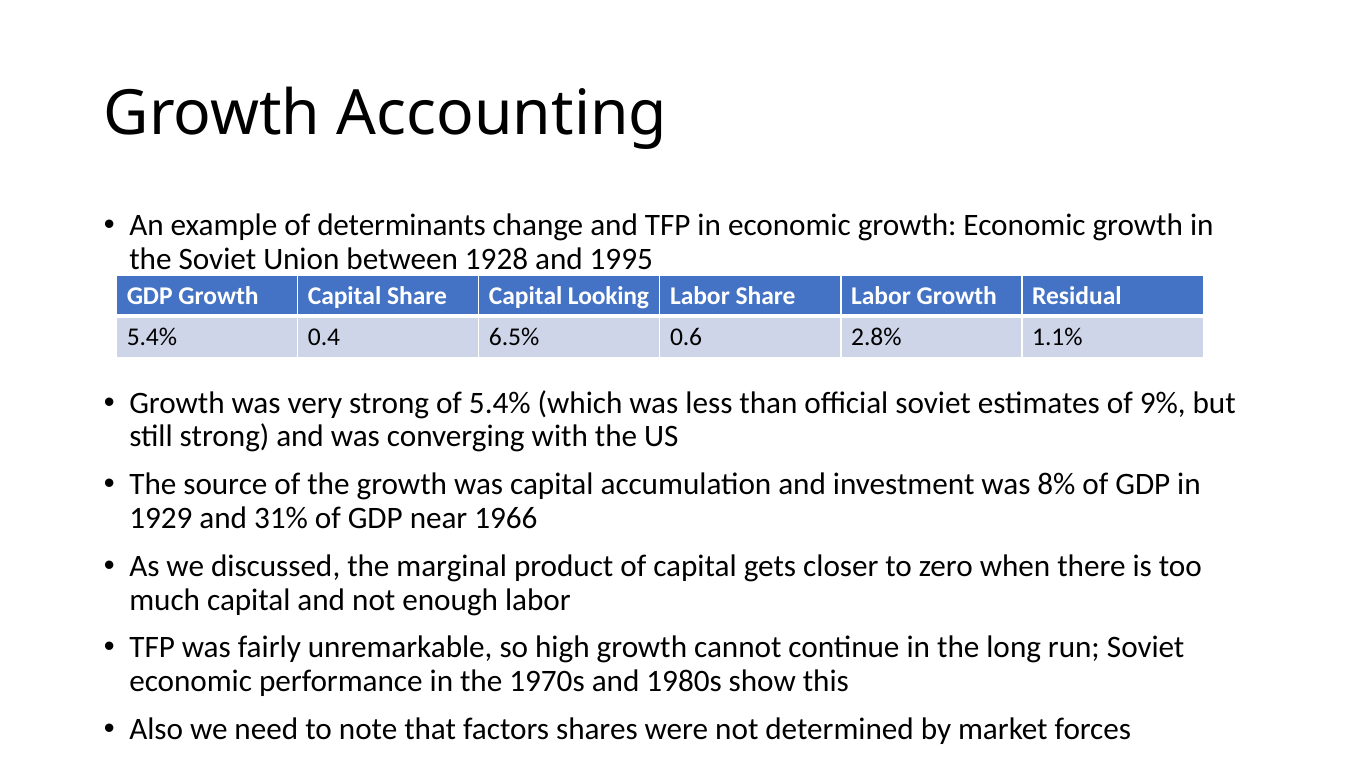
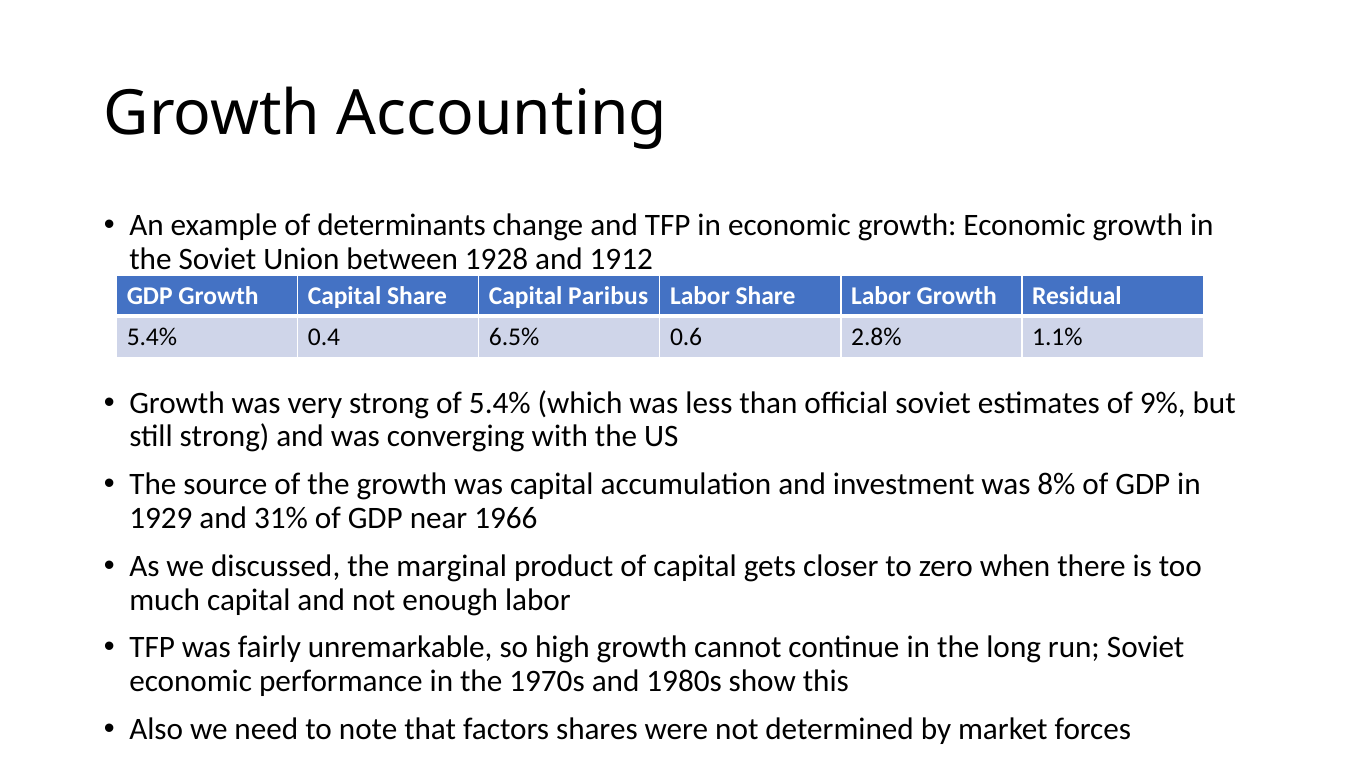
1995: 1995 -> 1912 (621, 259)
Looking: Looking -> Paribus (608, 296)
